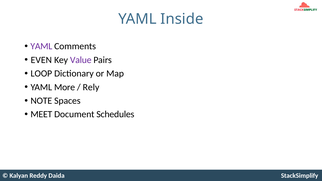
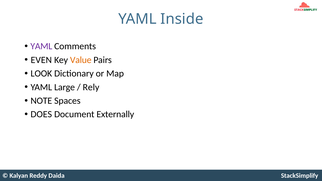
Value colour: purple -> orange (81, 60)
LOOP: LOOP -> LOOK (41, 74)
More: More -> Large (65, 87)
MEET: MEET -> DOES (41, 114)
Schedules: Schedules -> Externally (115, 114)
